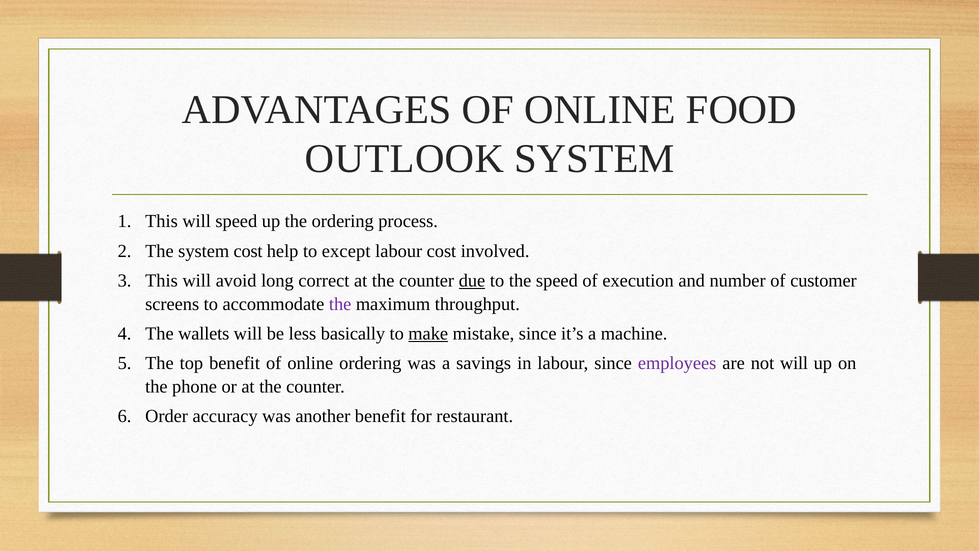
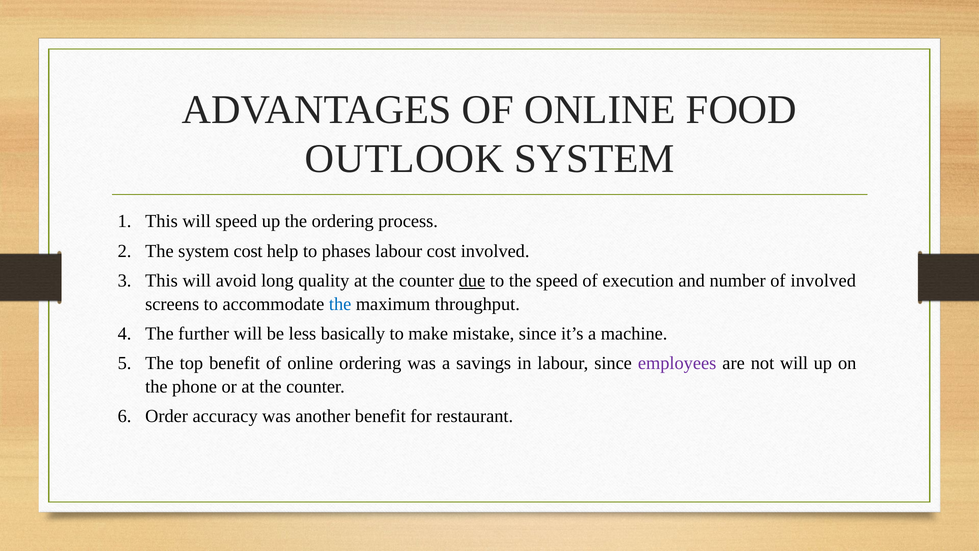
except: except -> phases (346, 251)
correct: correct -> quality (324, 280)
of customer: customer -> involved (823, 280)
the colour: purple -> blue (340, 304)
wallets: wallets -> further (204, 333)
make underline: present -> none (428, 333)
